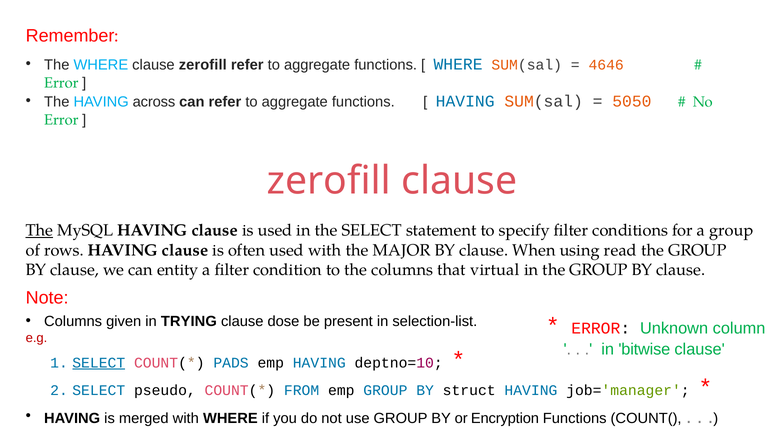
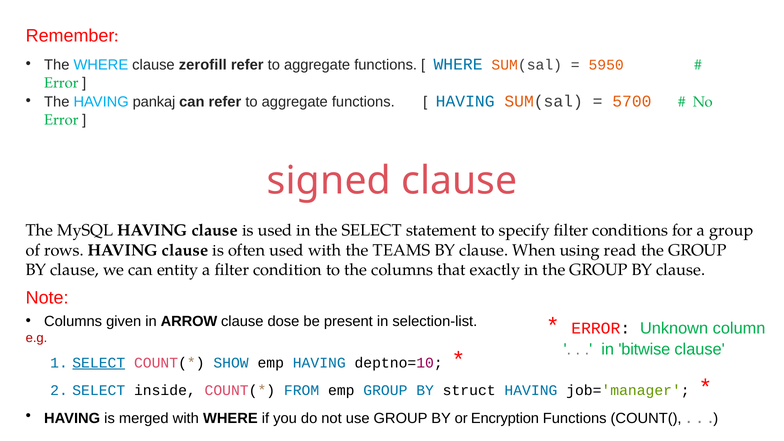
4646: 4646 -> 5950 (606, 65)
across: across -> pankaj (154, 102)
5050: 5050 -> 5700 (632, 102)
zerofill: zerofill -> signed (329, 181)
The underline: present -> none (39, 231)
MAJOR: MAJOR -> TEAMS (402, 250)
virtual: virtual -> exactly (495, 270)
TRYING: TRYING -> ARROW (189, 321)
PADS: PADS -> SHOW (231, 363)
pseudo: pseudo -> inside (165, 390)
